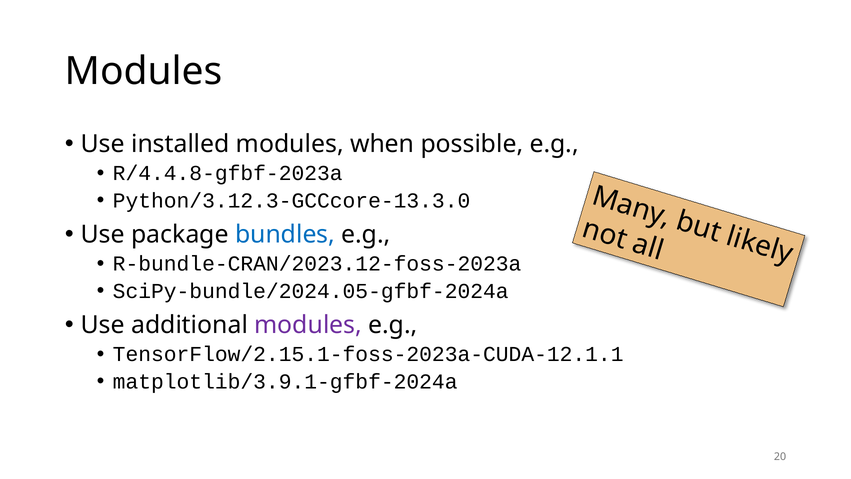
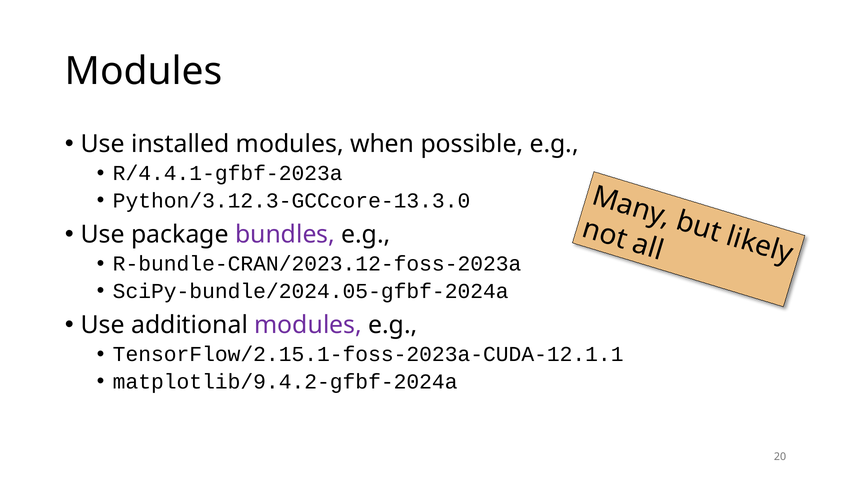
R/4.4.8-gfbf-2023a: R/4.4.8-gfbf-2023a -> R/4.4.1-gfbf-2023a (228, 173)
bundles colour: blue -> purple (285, 234)
matplotlib/3.9.1-gfbf-2024a: matplotlib/3.9.1-gfbf-2024a -> matplotlib/9.4.2-gfbf-2024a (285, 382)
